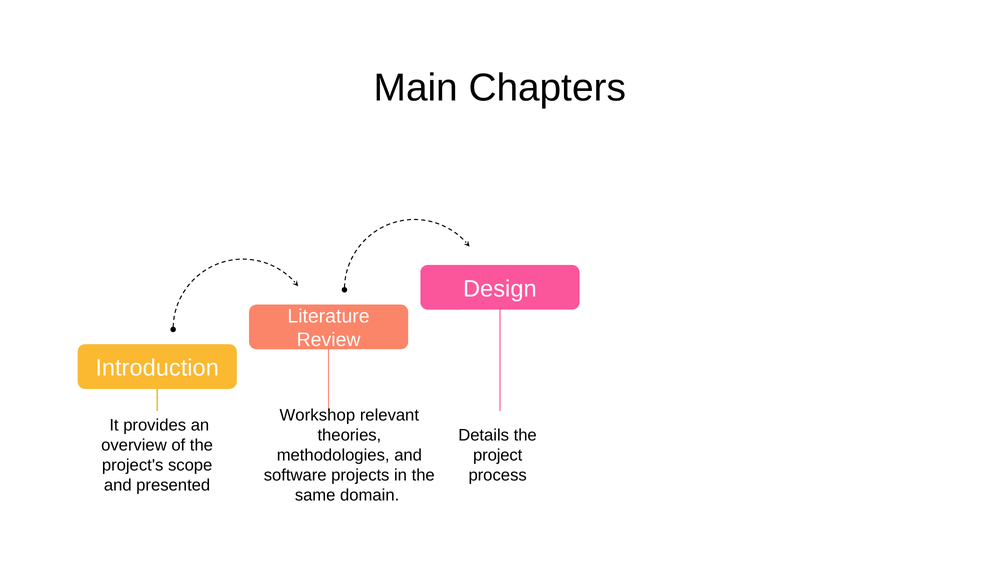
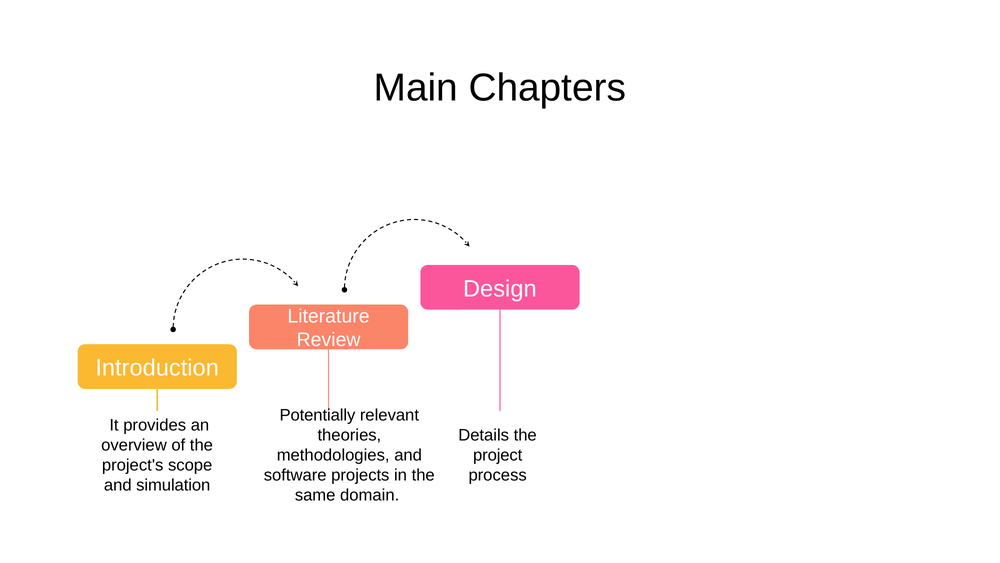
Workshop: Workshop -> Potentially (317, 415)
presented: presented -> simulation (173, 485)
